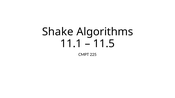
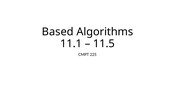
Shake: Shake -> Based (58, 32)
